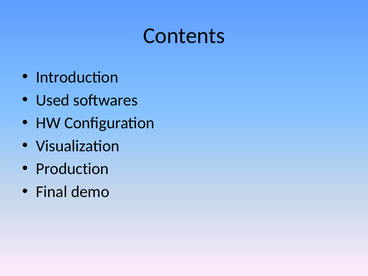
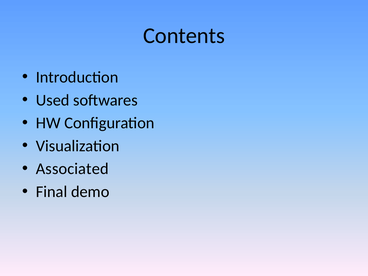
Production: Production -> Associated (72, 169)
